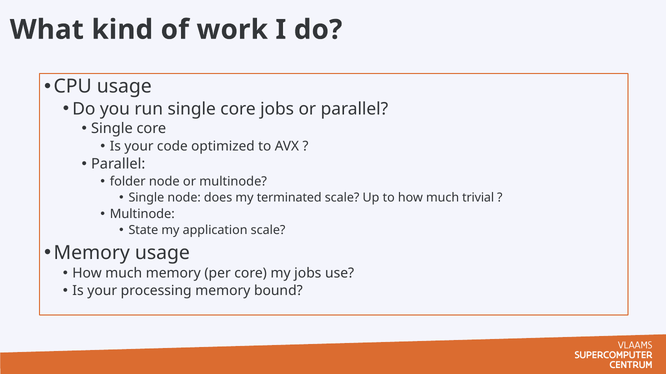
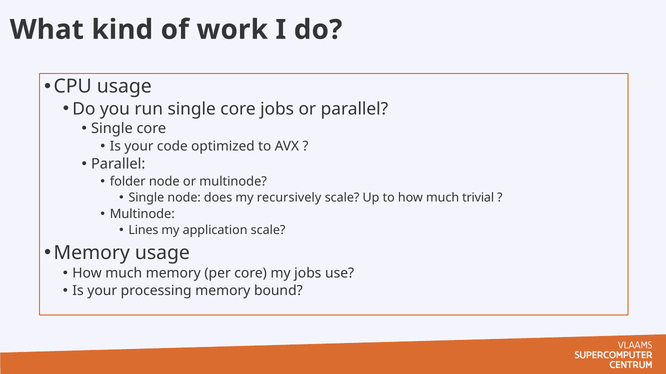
terminated: terminated -> recursively (289, 198)
State: State -> Lines (143, 231)
